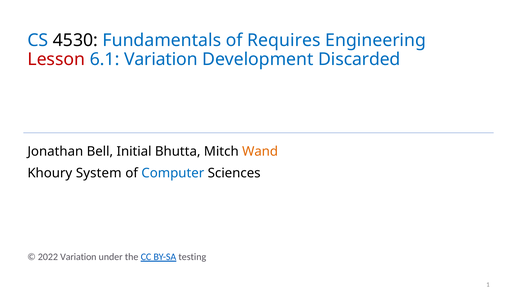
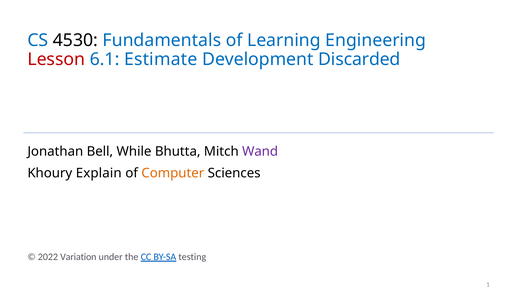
Requires: Requires -> Learning (284, 40)
6.1 Variation: Variation -> Estimate (161, 59)
Initial: Initial -> While (134, 152)
Wand colour: orange -> purple (260, 152)
System: System -> Explain (99, 173)
Computer colour: blue -> orange (173, 173)
